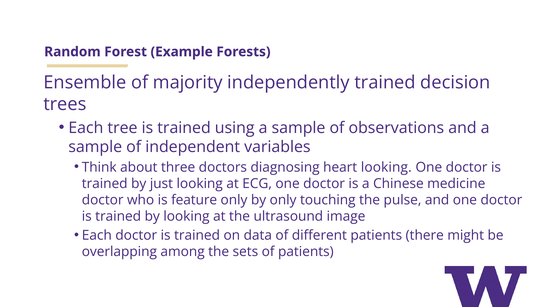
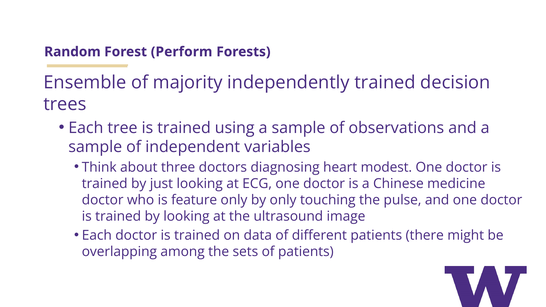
Example: Example -> Perform (182, 52)
heart looking: looking -> modest (386, 167)
